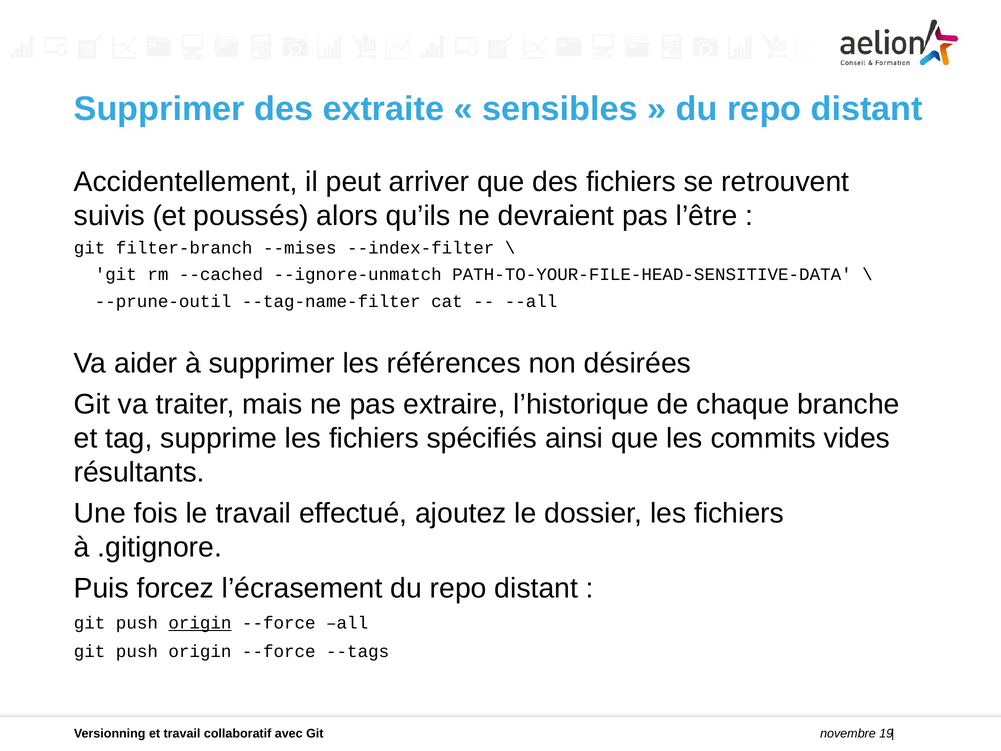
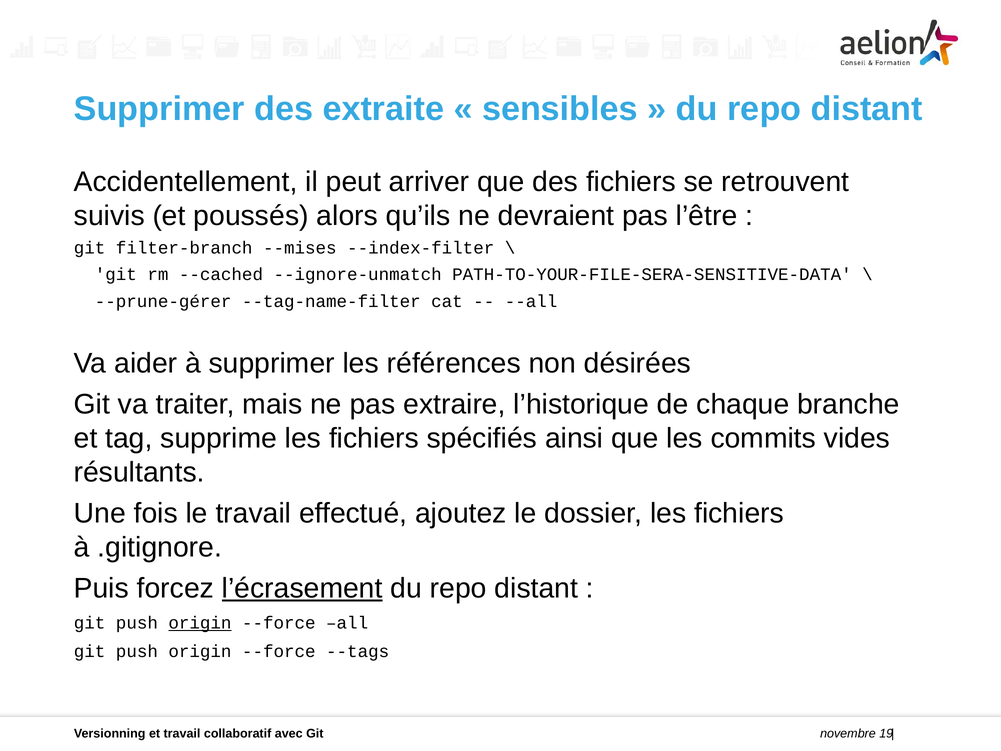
PATH-TO-YOUR-FILE-HEAD-SENSITIVE-DATA: PATH-TO-YOUR-FILE-HEAD-SENSITIVE-DATA -> PATH-TO-YOUR-FILE-SERA-SENSITIVE-DATA (652, 275)
--prune-outil: --prune-outil -> --prune-gérer (163, 301)
l’écrasement underline: none -> present (302, 588)
